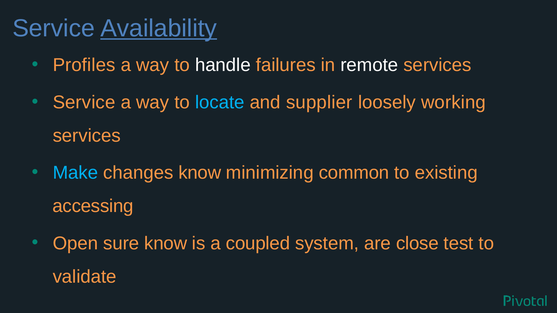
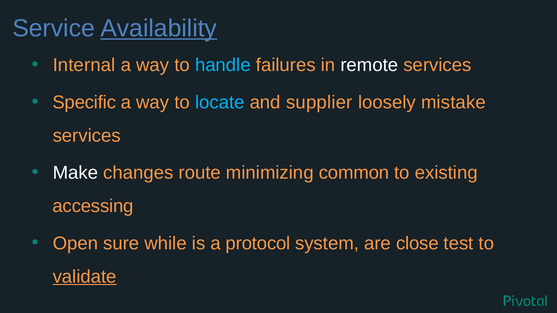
Profiles: Profiles -> Internal (84, 65)
handle colour: white -> light blue (223, 65)
Service: Service -> Specific (84, 102)
working: working -> mistake (453, 102)
Make colour: light blue -> white (75, 173)
changes know: know -> route (200, 173)
sure know: know -> while (166, 243)
coupled: coupled -> protocol (258, 243)
validate underline: none -> present (85, 277)
